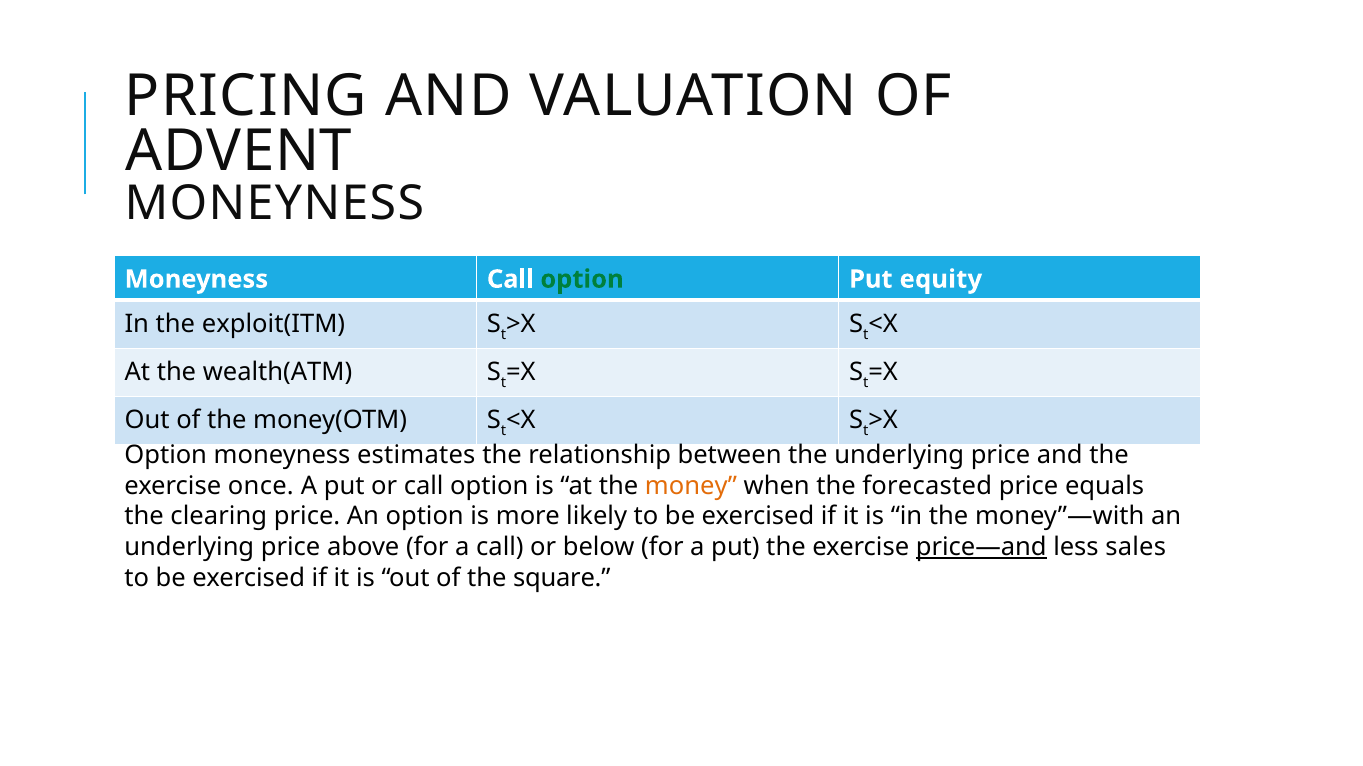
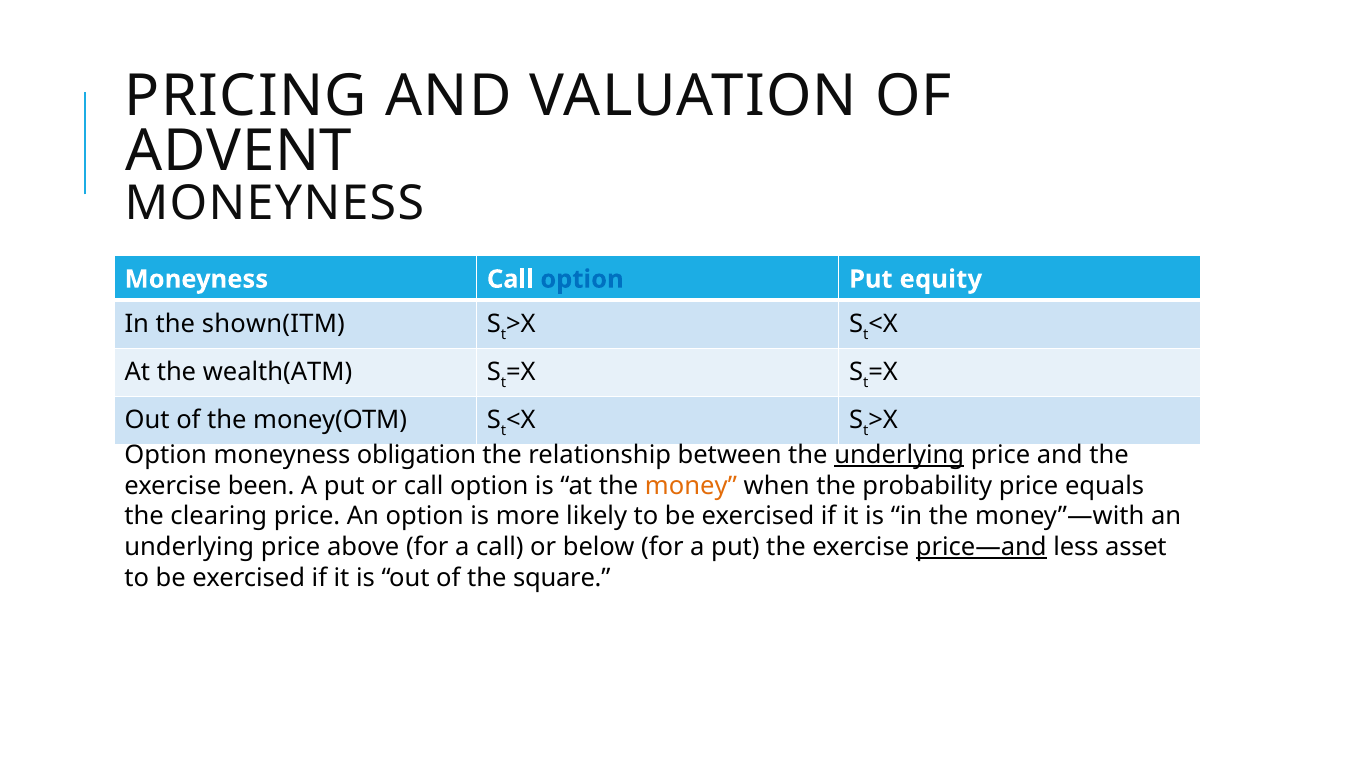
option colour: green -> blue (582, 279)
exploit(ITM: exploit(ITM -> shown(ITM (273, 325)
estimates: estimates -> obligation (416, 455)
underlying underline: none -> present (899, 455)
once: once -> been (261, 486)
forecasted: forecasted -> probability (927, 486)
sales: sales -> asset (1136, 547)
